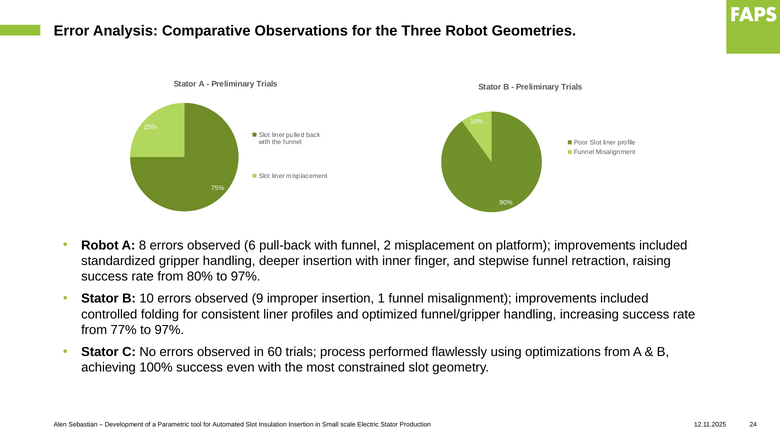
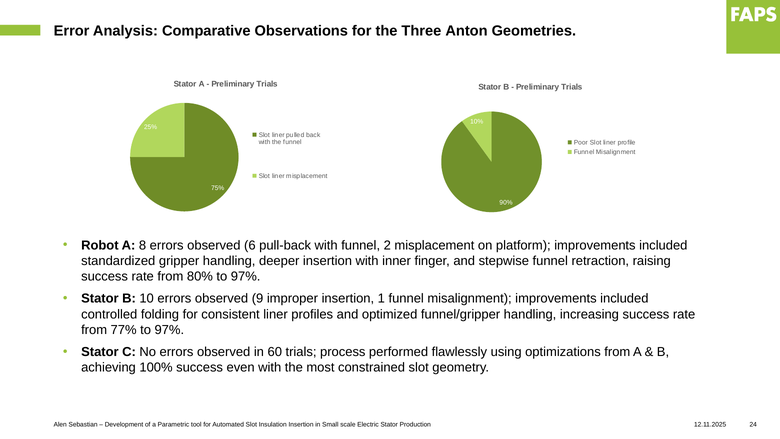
Three Robot: Robot -> Anton (466, 31)
